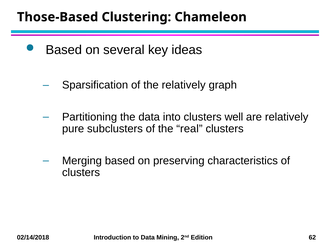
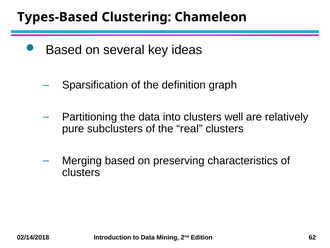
Those-Based: Those-Based -> Types-Based (58, 17)
the relatively: relatively -> definition (184, 85)
